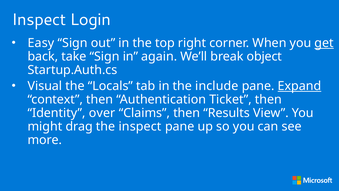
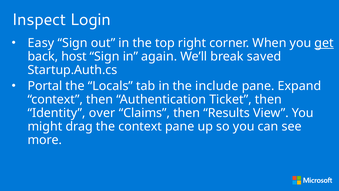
take: take -> host (74, 56)
object: object -> saved (264, 56)
Visual: Visual -> Portal (45, 86)
Expand underline: present -> none (299, 86)
the inspect: inspect -> context (140, 126)
